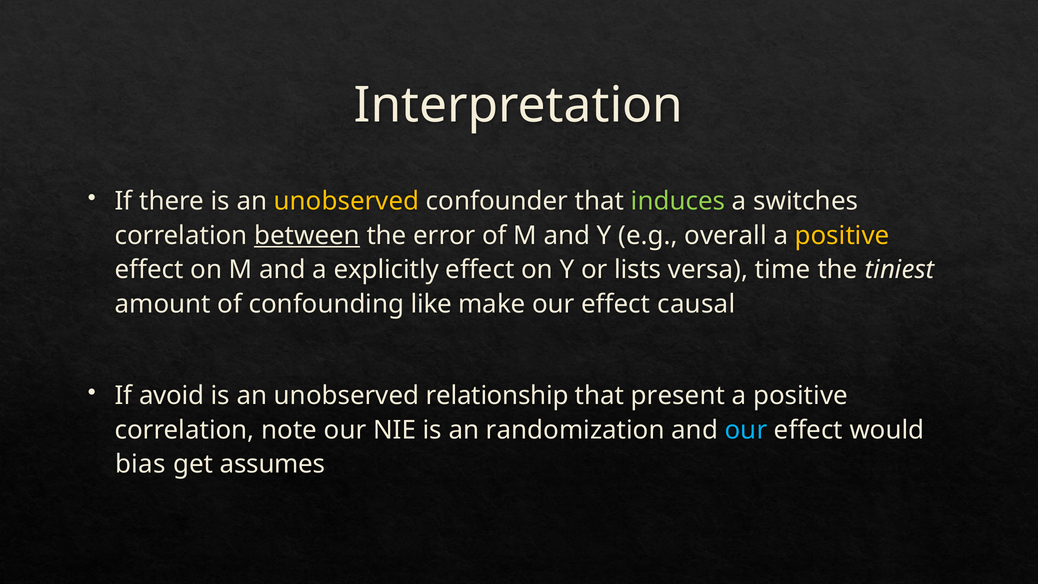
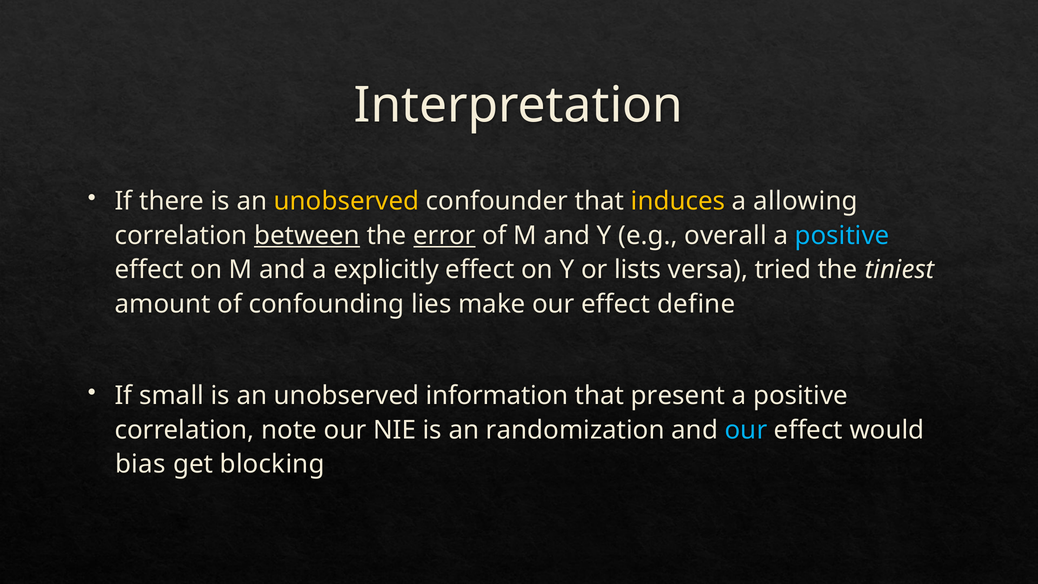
induces colour: light green -> yellow (678, 201)
switches: switches -> allowing (806, 201)
error underline: none -> present (444, 235)
positive colour: yellow -> light blue (842, 235)
time: time -> tried (783, 270)
like: like -> lies (431, 304)
causal: causal -> define (696, 304)
avoid: avoid -> small (172, 396)
relationship: relationship -> information (497, 396)
assumes: assumes -> blocking (272, 464)
